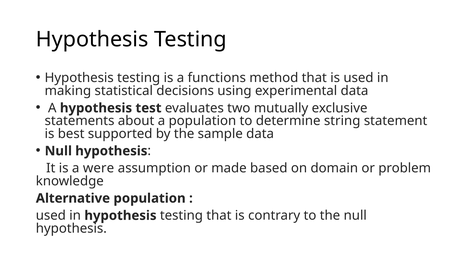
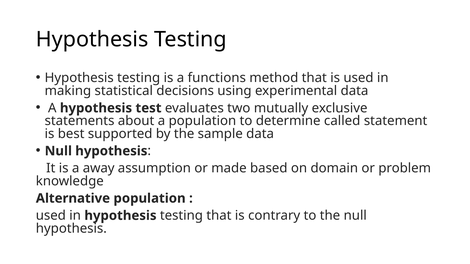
string: string -> called (342, 121)
were: were -> away (99, 168)
